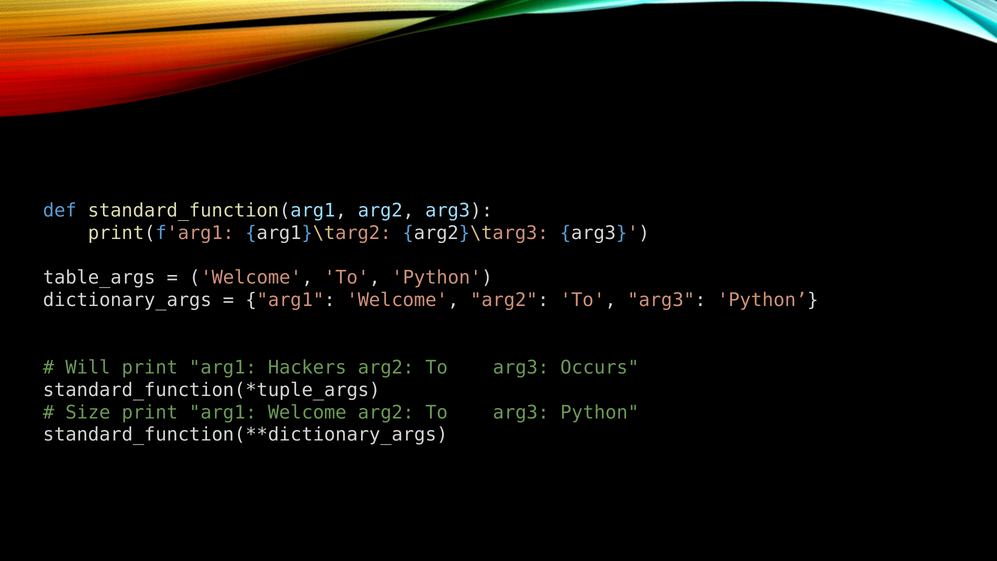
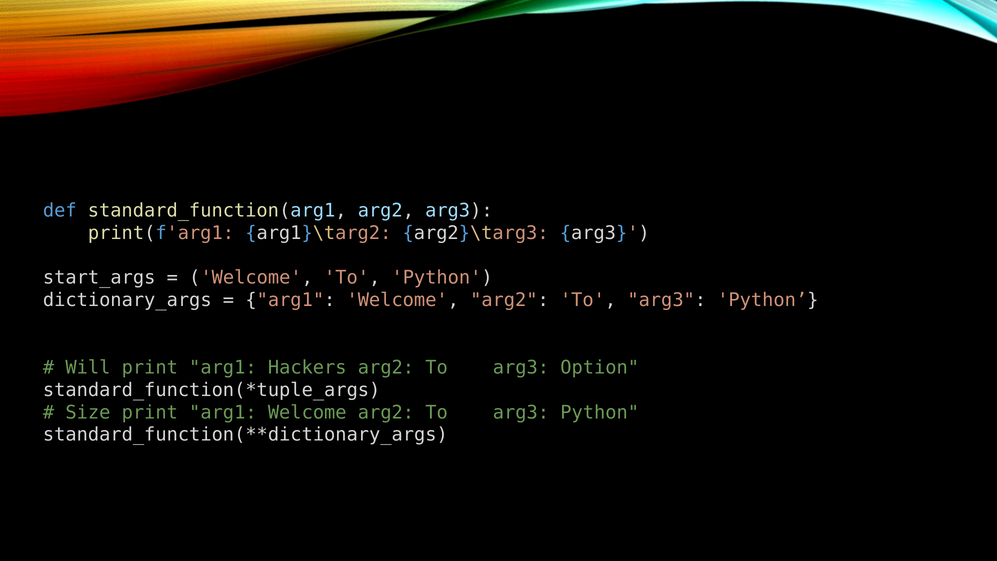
table_args: table_args -> start_args (99, 278)
Occurs: Occurs -> Option (600, 367)
